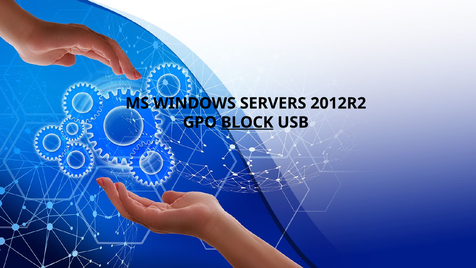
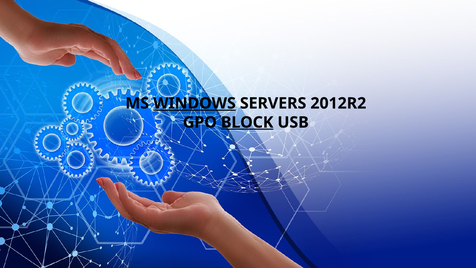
WINDOWS underline: none -> present (194, 103)
